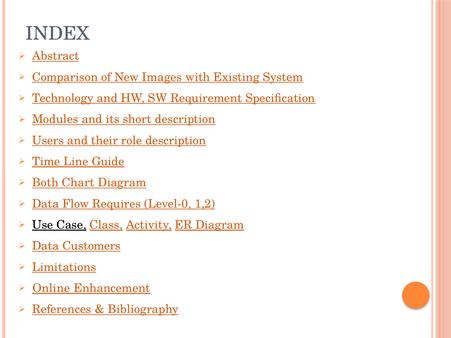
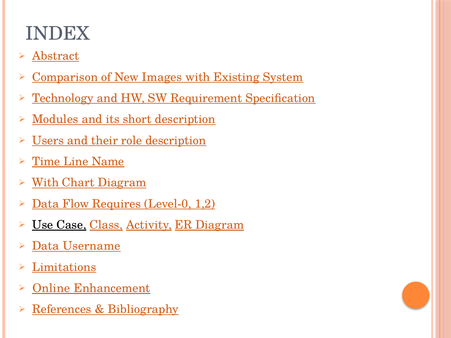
Guide: Guide -> Name (108, 162)
Both: Both -> With (45, 183)
Customers: Customers -> Username (92, 246)
